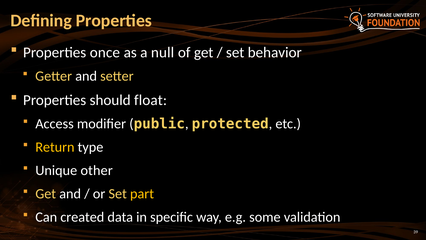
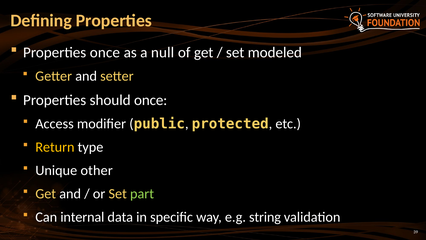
behavior: behavior -> modeled (275, 52)
should float: float -> once (151, 100)
part colour: yellow -> light green (142, 193)
created: created -> internal (82, 217)
some: some -> string (265, 217)
